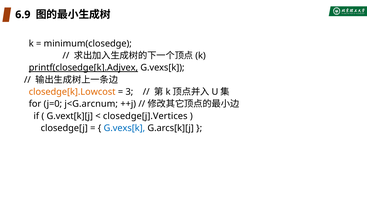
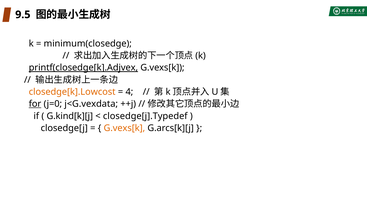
6.9: 6.9 -> 9.5 (23, 15)
3: 3 -> 4 (129, 92)
for underline: none -> present (35, 104)
j<G.arcnum: j<G.arcnum -> j<G.vexdata (91, 104)
G.vext[k][j: G.vext[k][j -> G.kind[k][j (70, 116)
closedge[j].Vertices: closedge[j].Vertices -> closedge[j].Typedef (145, 116)
G.vexs[k colour: blue -> orange (124, 128)
